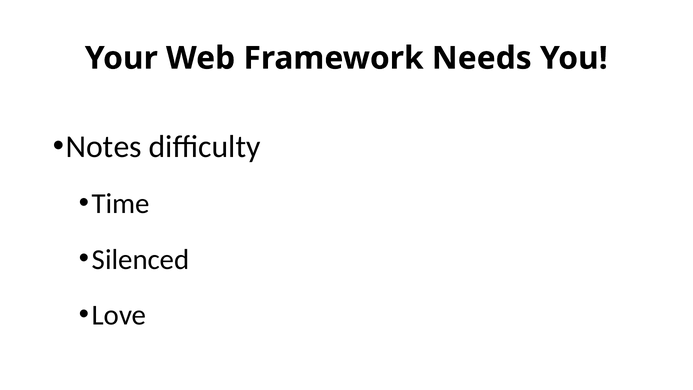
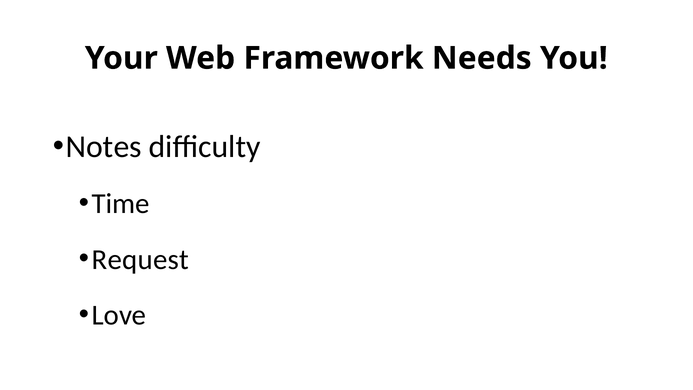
Silenced: Silenced -> Request (140, 259)
